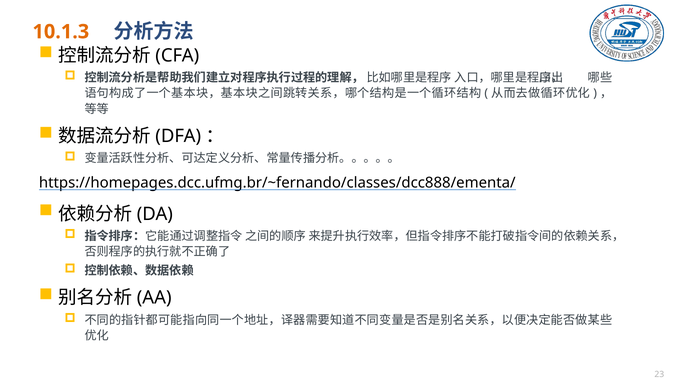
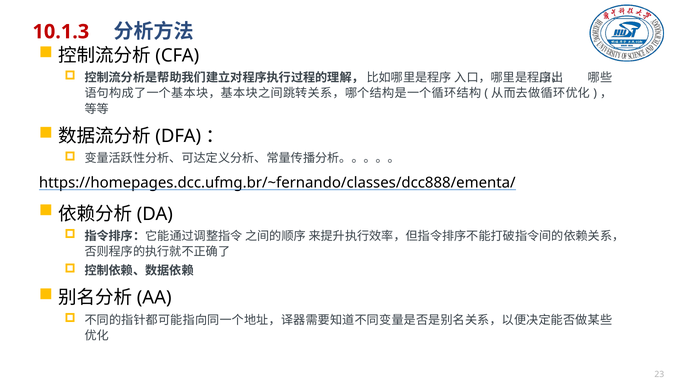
10.1.3 colour: orange -> red (61, 32)
